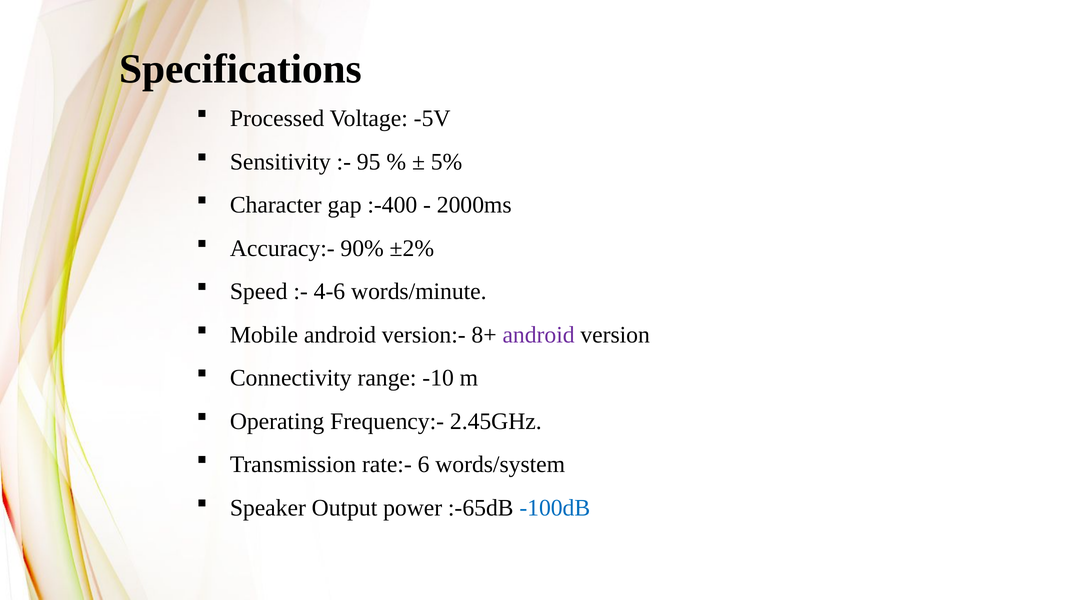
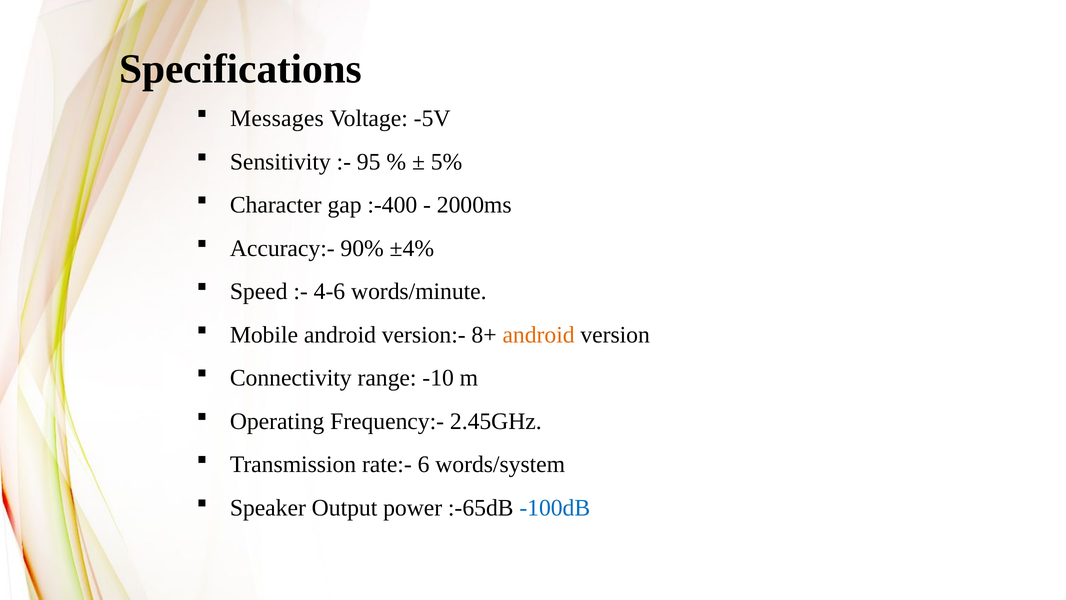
Processed: Processed -> Messages (277, 118)
±2%: ±2% -> ±4% (412, 248)
android colour: purple -> orange (539, 335)
